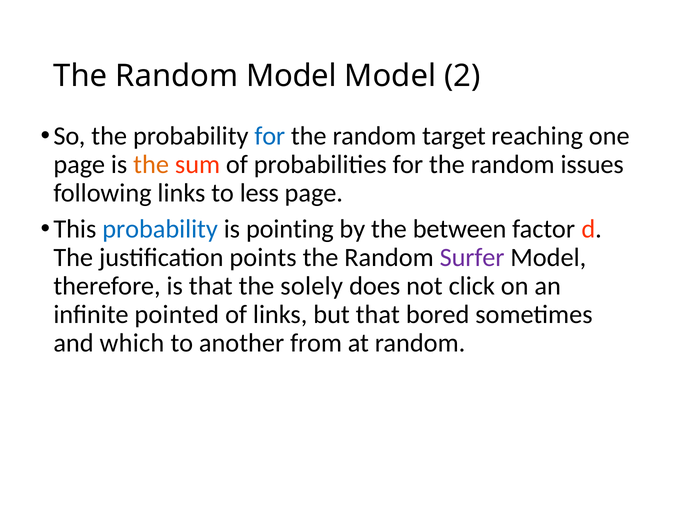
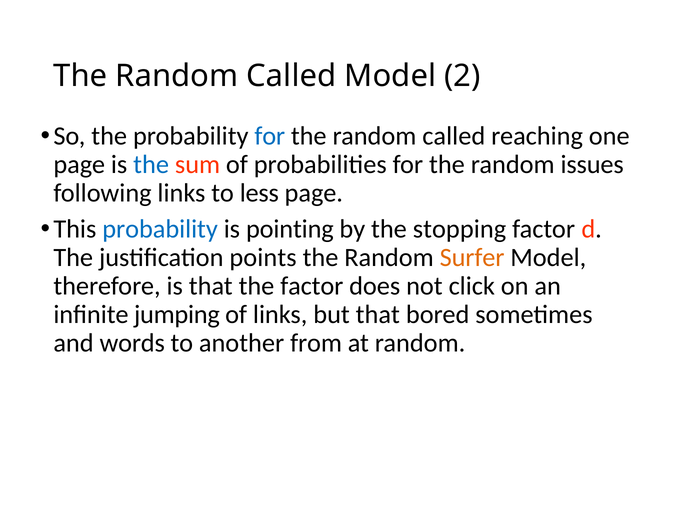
Model: Model -> Called (291, 76)
target: target -> called (454, 136)
the colour: orange -> blue (151, 165)
between: between -> stopping (459, 229)
Surfer colour: purple -> orange (472, 257)
the solely: solely -> factor (312, 286)
pointed: pointed -> jumping (177, 314)
which: which -> words (132, 343)
